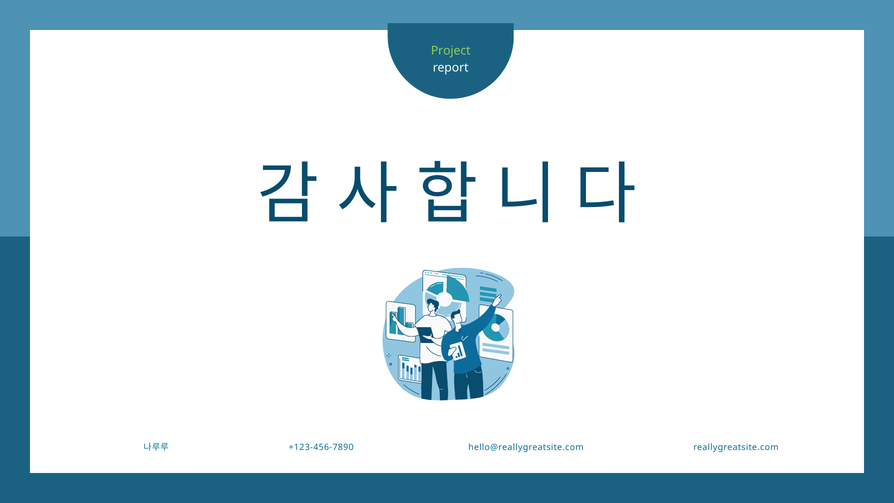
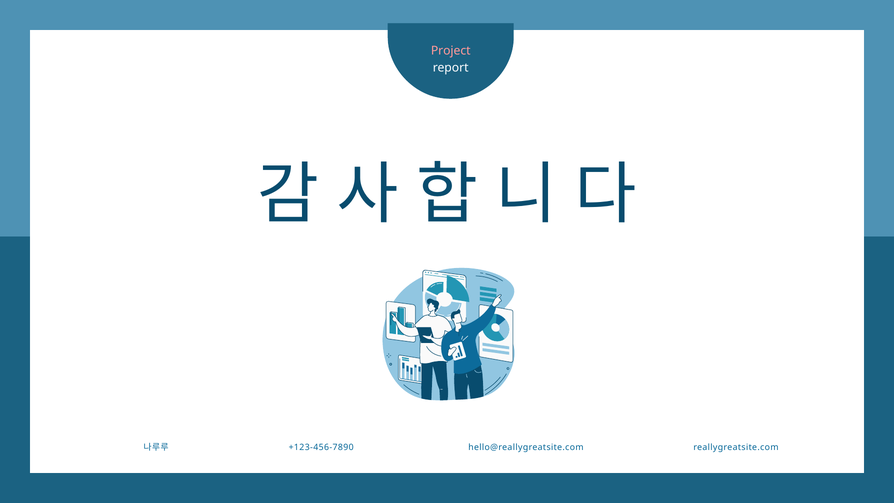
Project colour: light green -> pink (451, 51)
